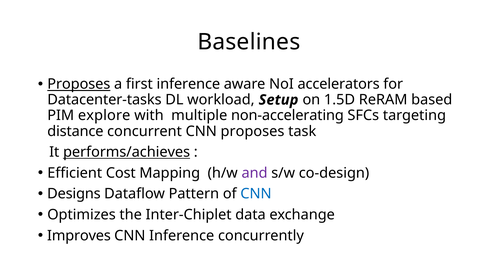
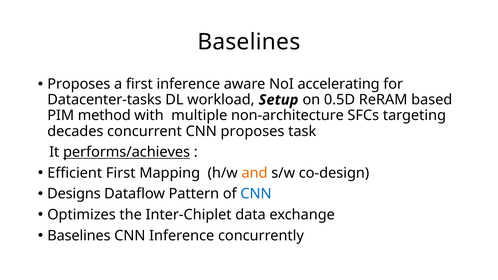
Proposes underline: present -> none (79, 84)
accelerators: accelerators -> accelerating (339, 84)
1.5D: 1.5D -> 0.5D (340, 100)
explore: explore -> method (104, 116)
non-accelerating: non-accelerating -> non-architecture (287, 116)
distance: distance -> decades (75, 131)
Efficient Cost: Cost -> First (121, 173)
and colour: purple -> orange (255, 173)
Improves: Improves -> Baselines (79, 236)
